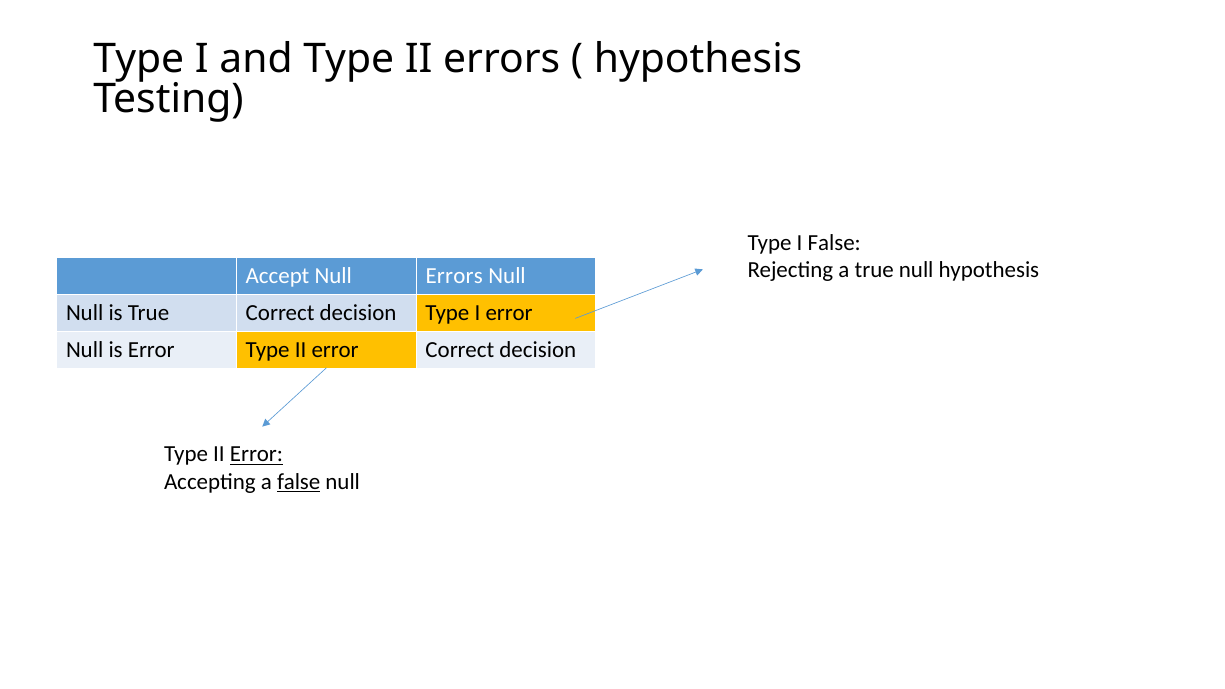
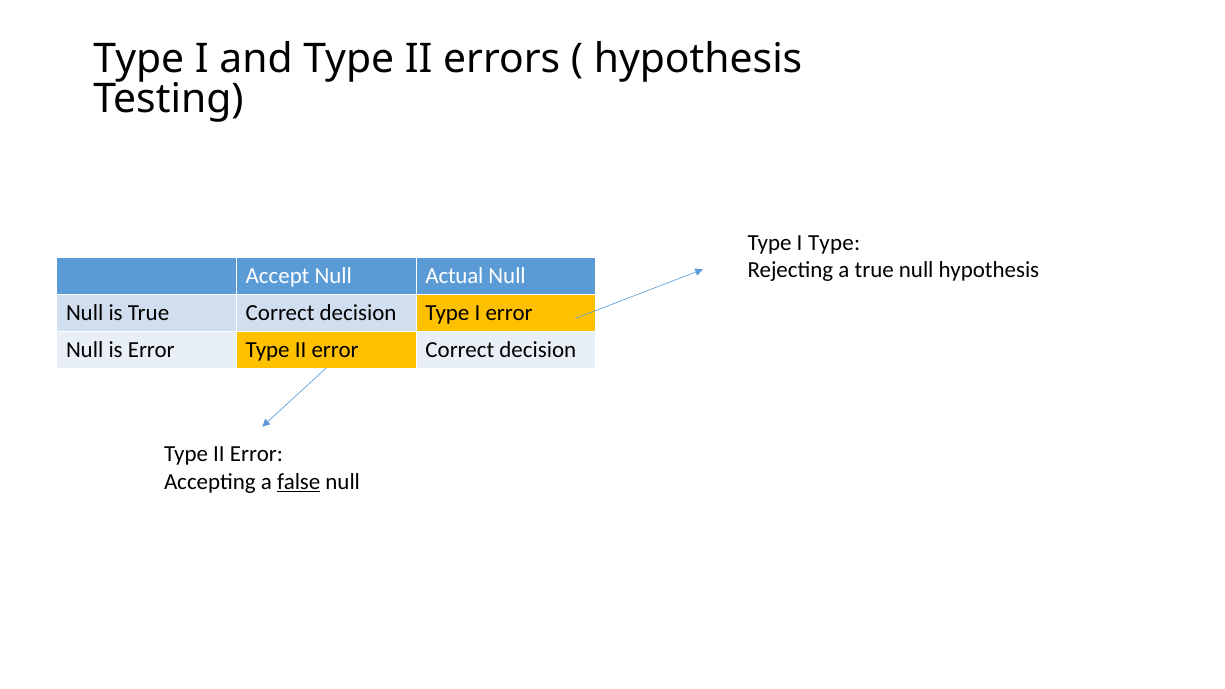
I False: False -> Type (834, 243)
Null Errors: Errors -> Actual (454, 276)
Error underline: present -> none (257, 454)
